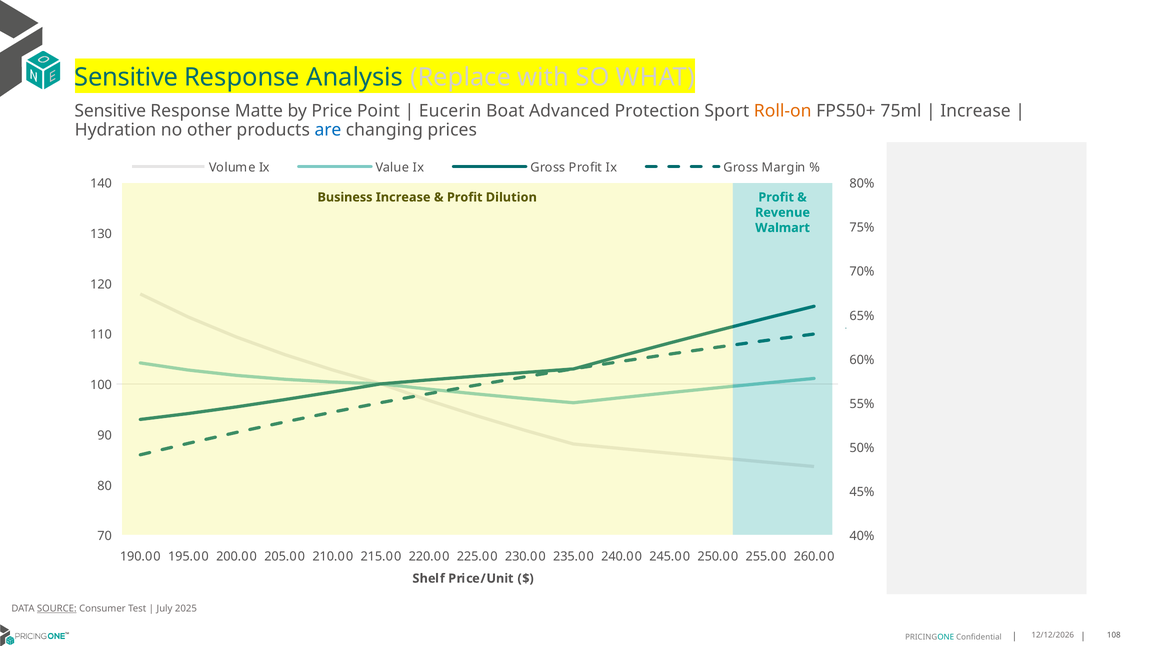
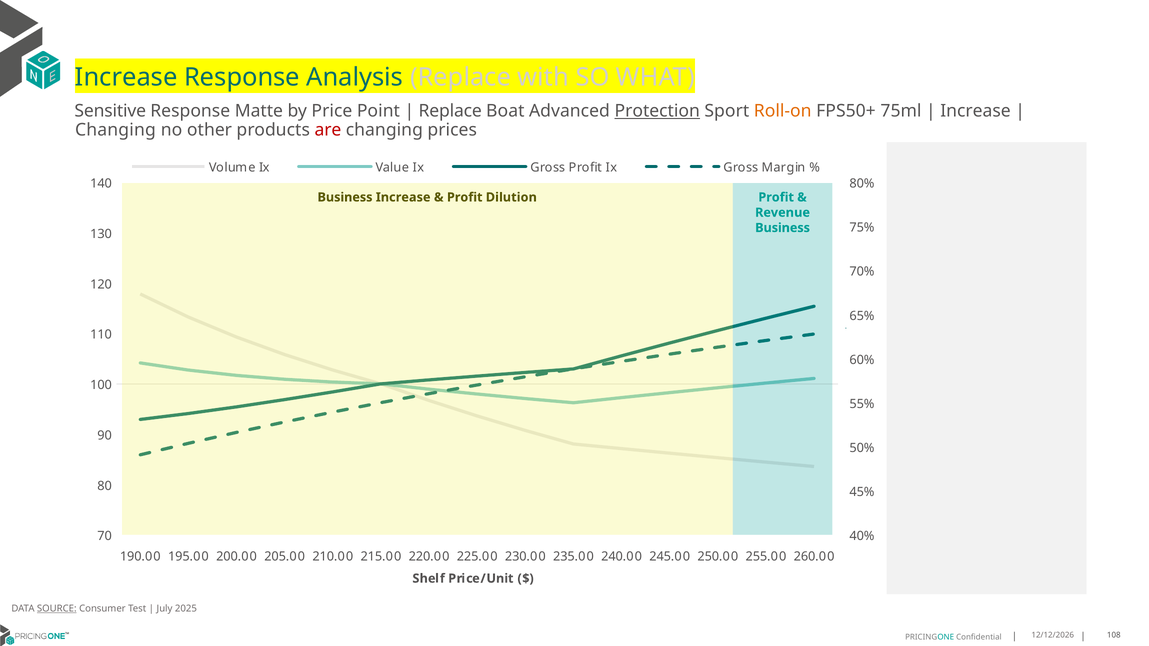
Sensitive: Sensitive -> Increase (126, 77)
Eucerin: Eucerin -> Replace (450, 111)
Protection underline: none -> present (657, 111)
Hydration: Hydration -> Changing (115, 130)
are colour: blue -> red (328, 130)
Walmart: Walmart -> Business (783, 228)
